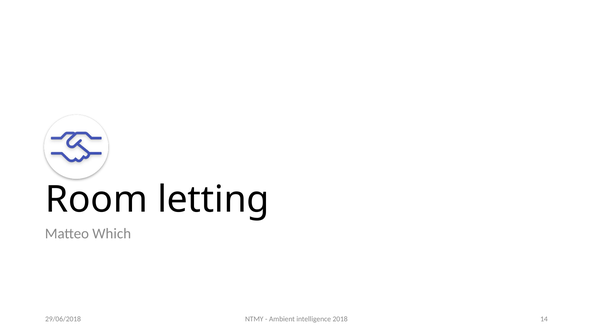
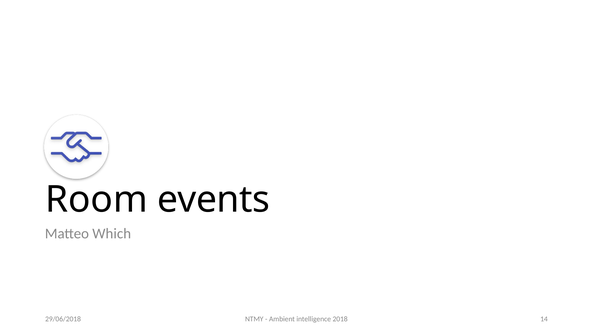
letting: letting -> events (213, 199)
